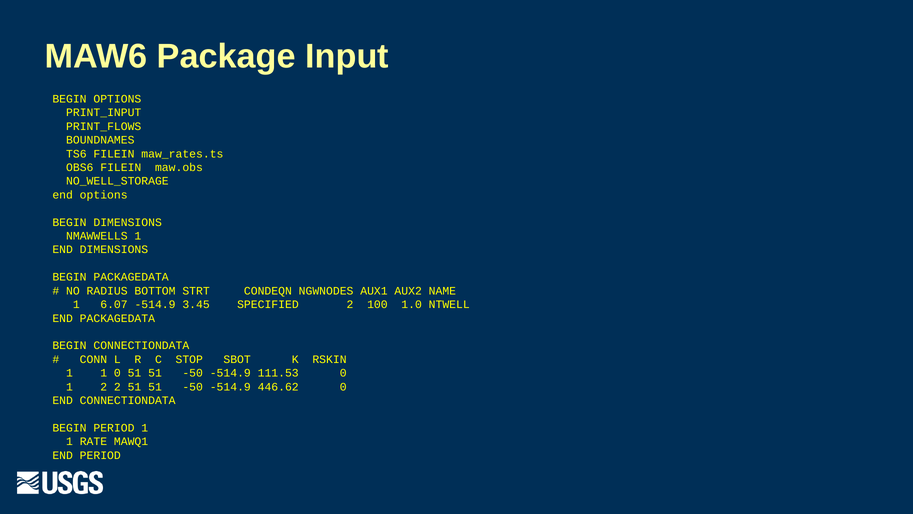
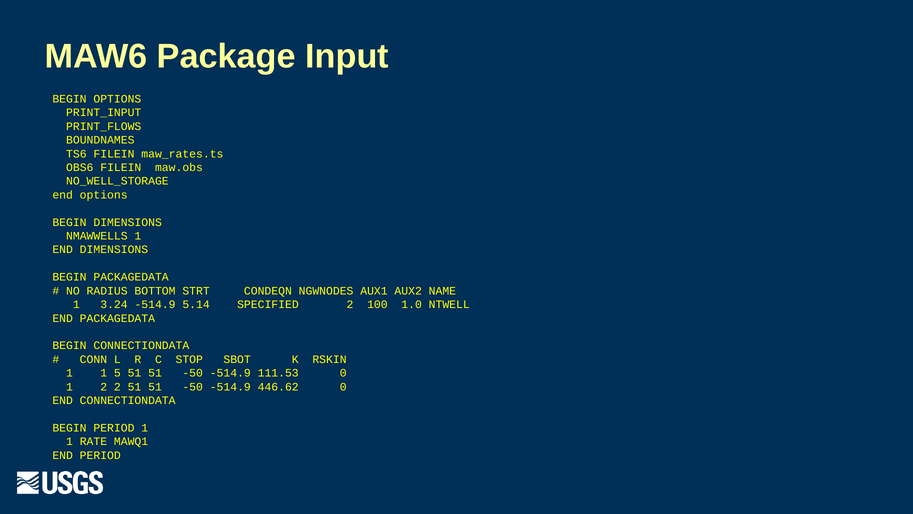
6.07: 6.07 -> 3.24 (114, 304)
3.45: 3.45 -> 5.14 (196, 304)
1 0: 0 -> 5 (117, 373)
